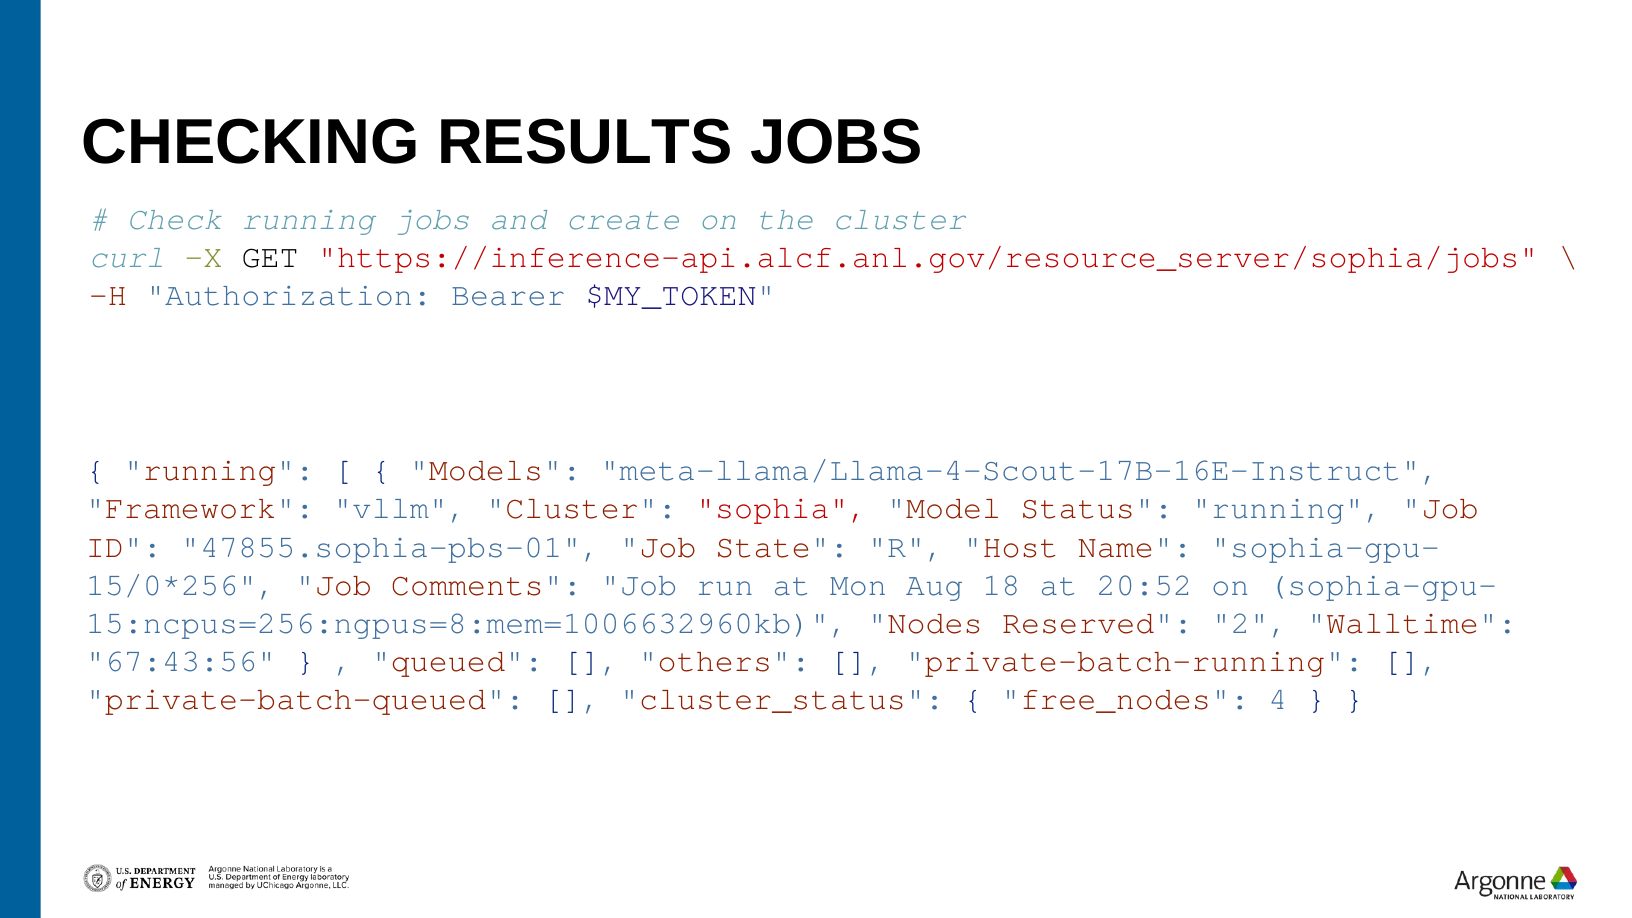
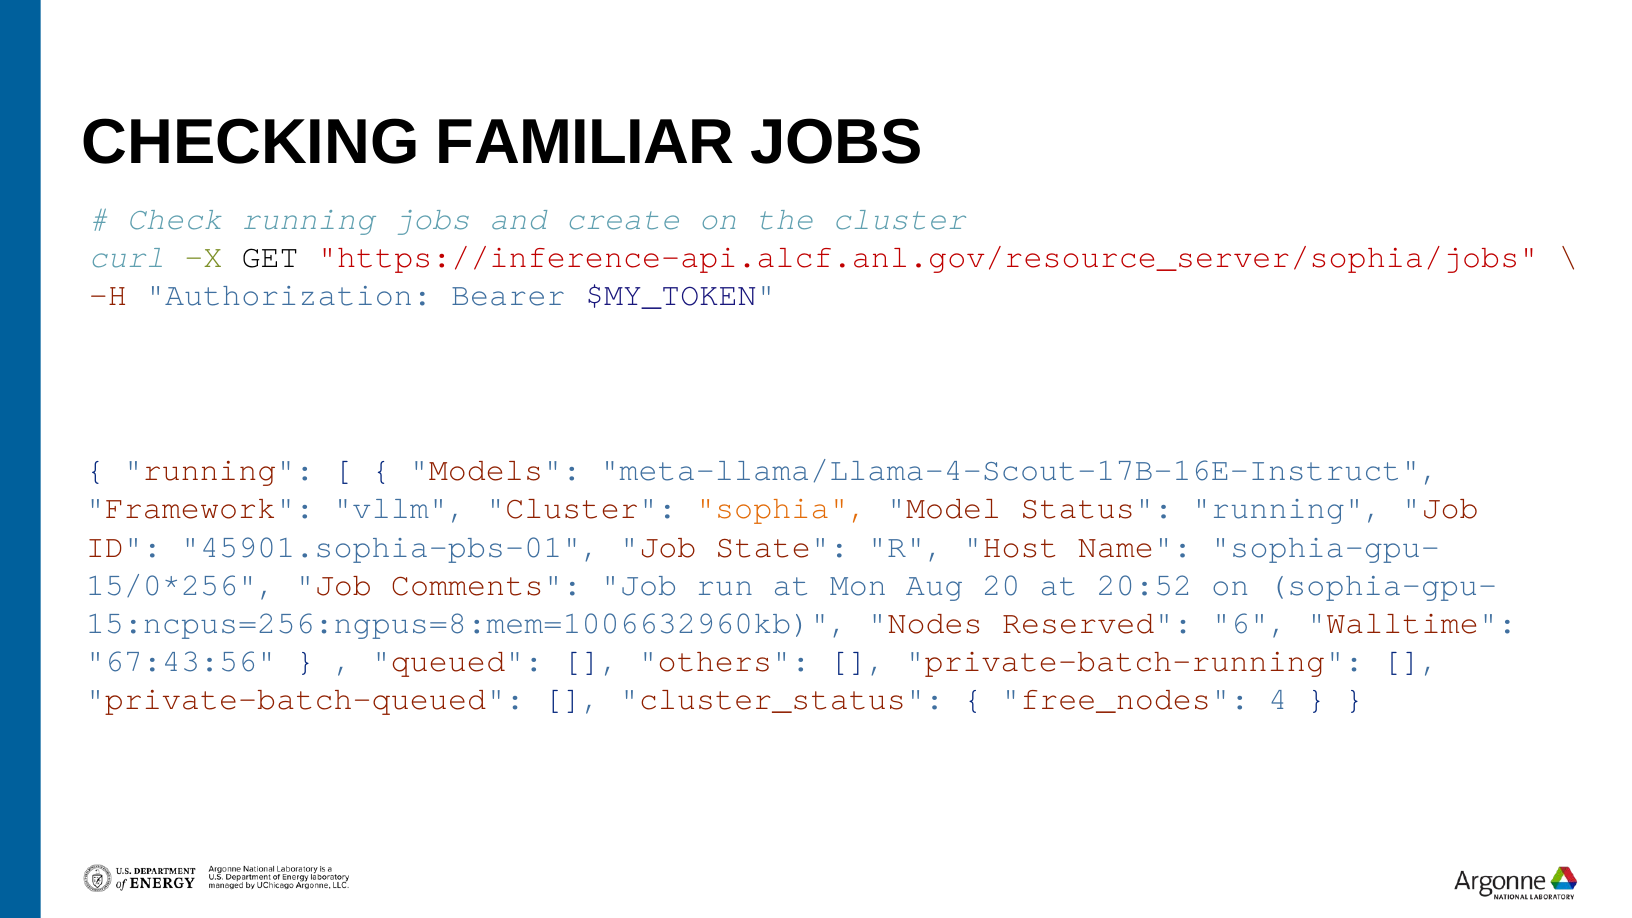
RESULTS: RESULTS -> FAMILIAR (585, 143)
sophia colour: red -> orange (782, 508)
47855.sophia-pbs-01: 47855.sophia-pbs-01 -> 45901.sophia-pbs-01 (391, 547)
18: 18 -> 20 (1001, 585)
2: 2 -> 6 (1250, 623)
